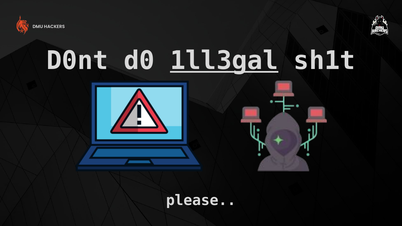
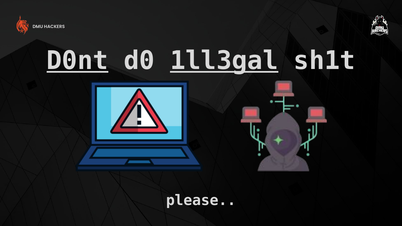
D0nt underline: none -> present (77, 61)
